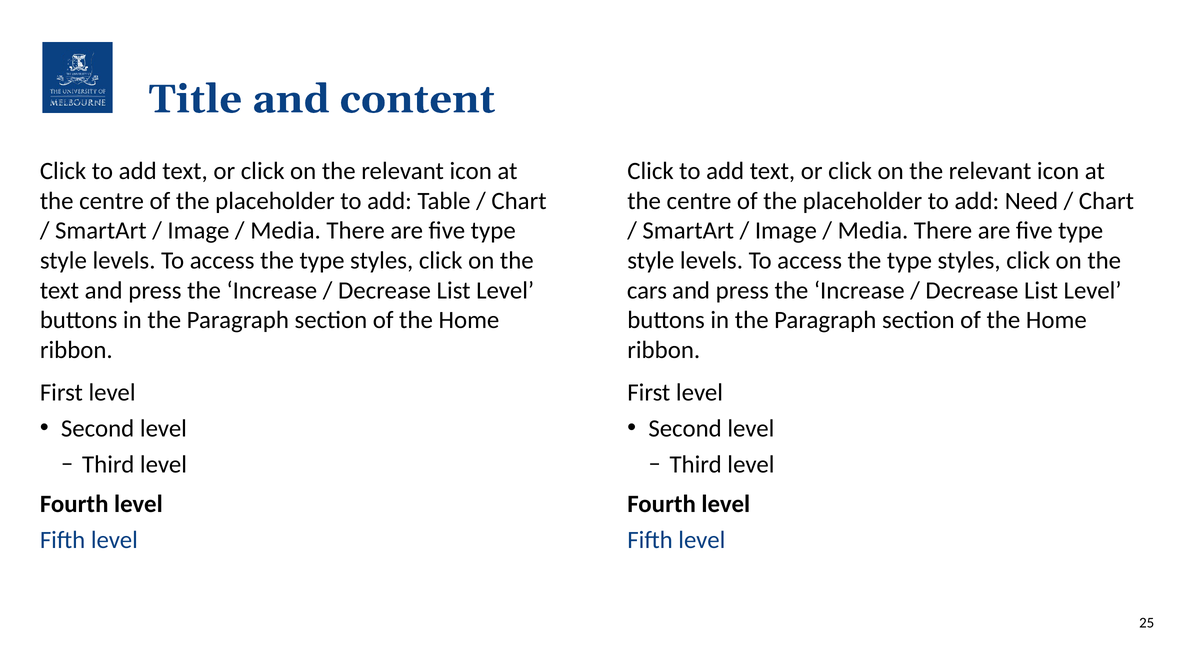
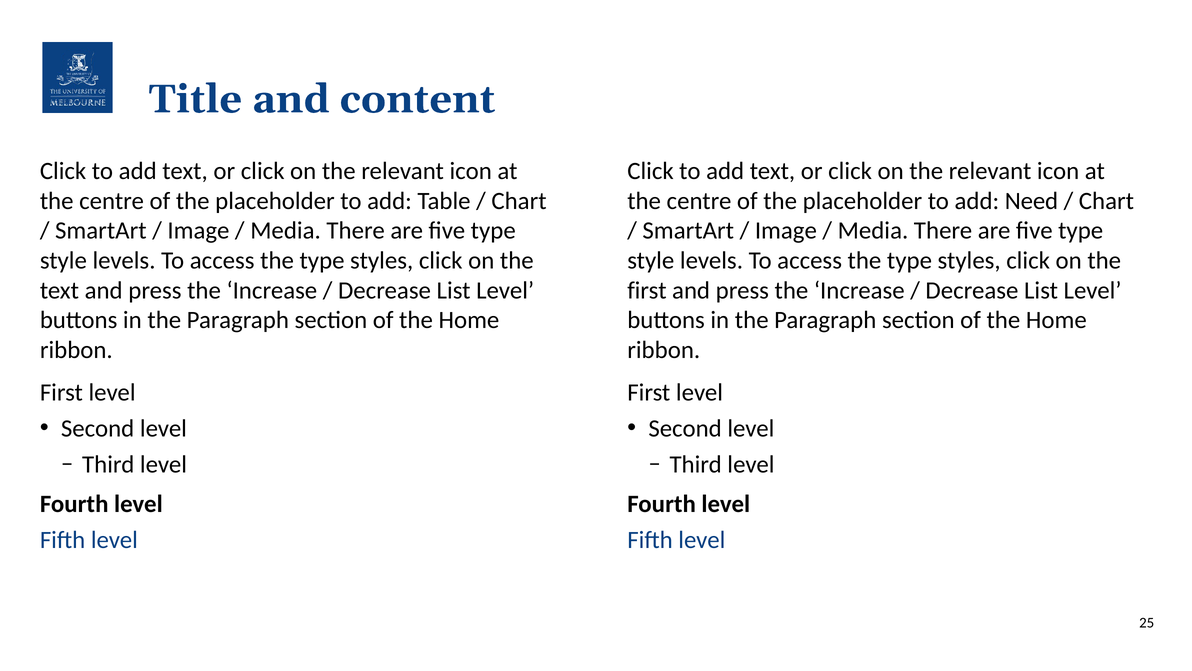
cars: cars -> first (647, 290)
